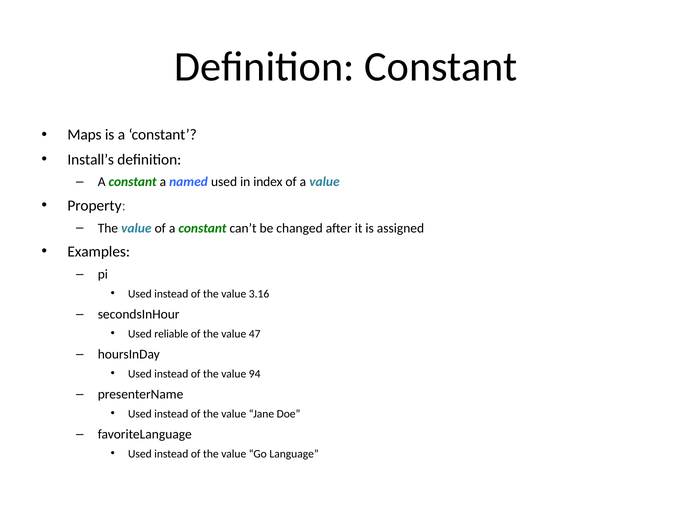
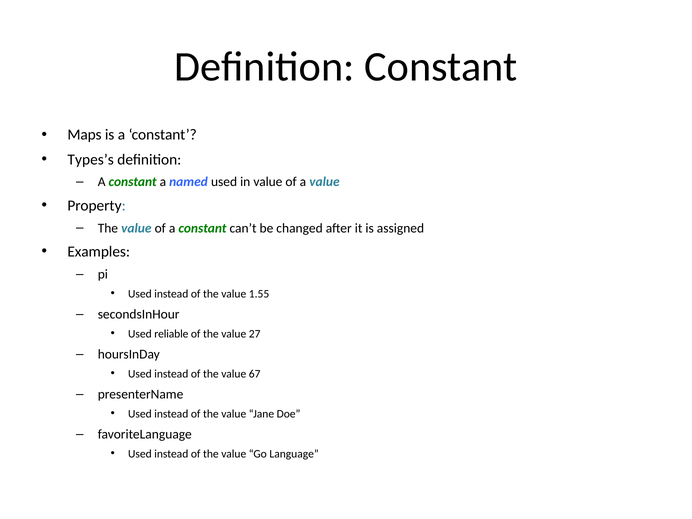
Install’s: Install’s -> Types’s (91, 159)
in index: index -> value (268, 182)
3.16: 3.16 -> 1.55 (259, 294)
47: 47 -> 27 (255, 334)
94: 94 -> 67 (255, 374)
